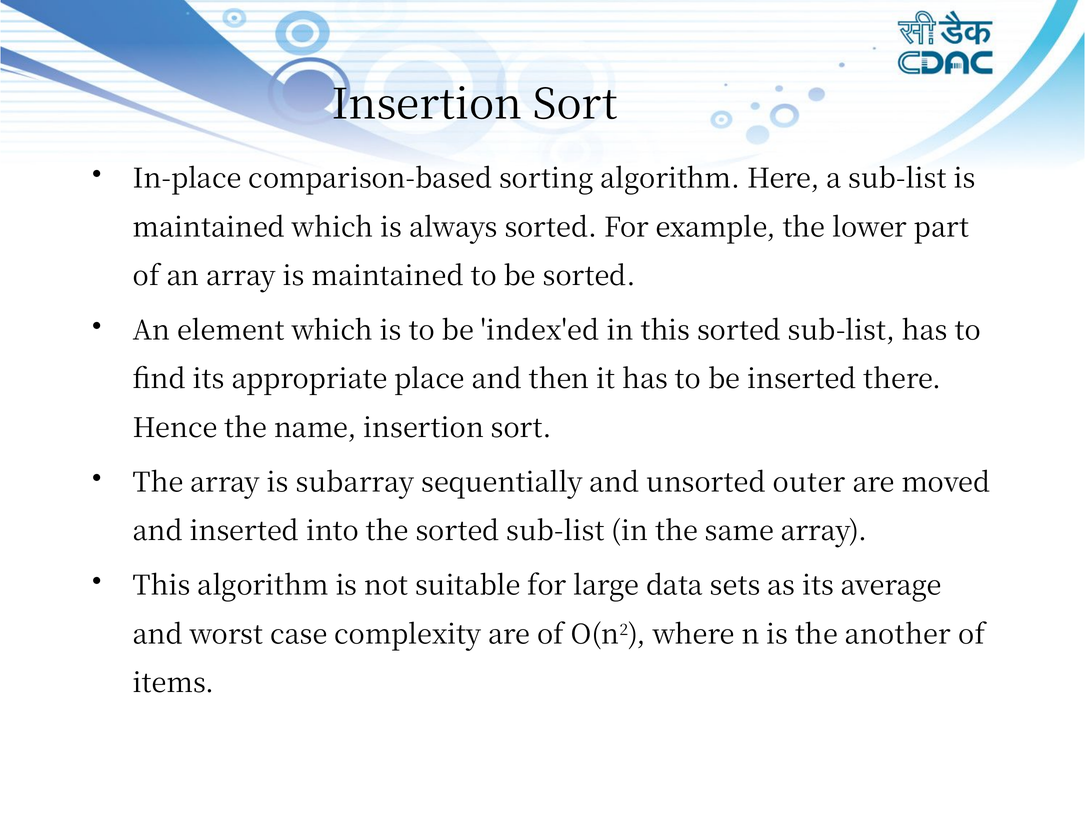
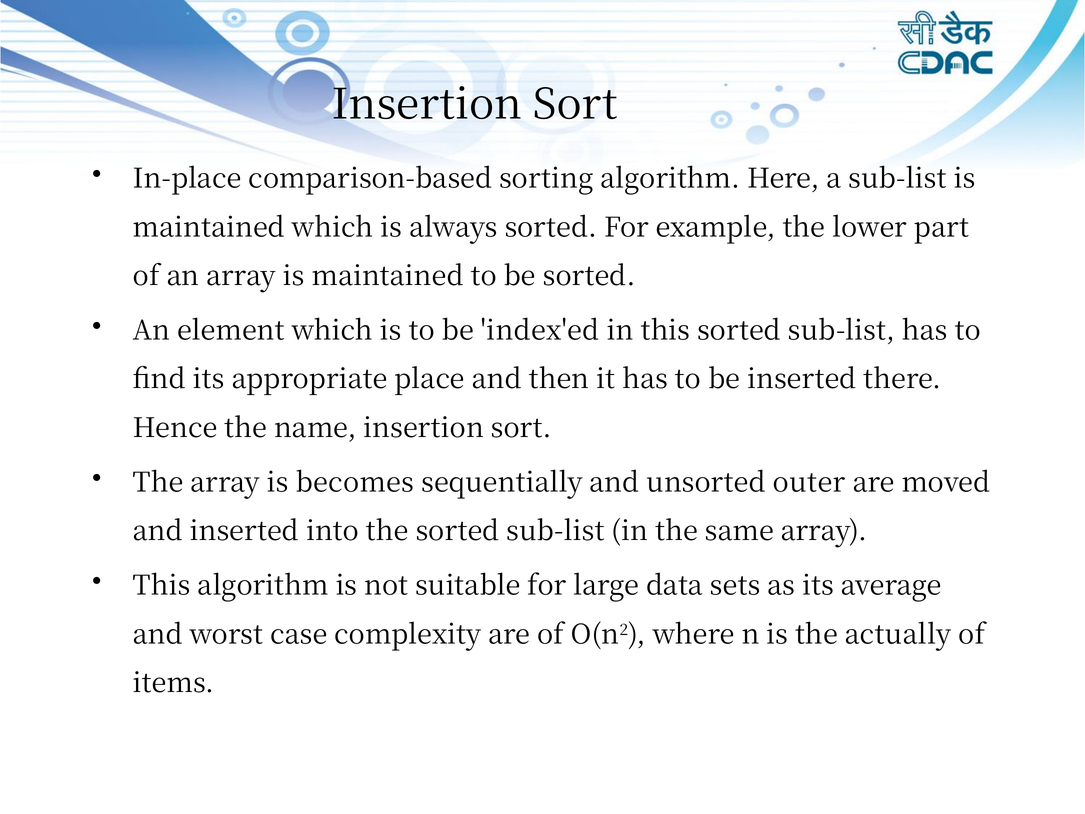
subarray: subarray -> becomes (355, 482)
another: another -> actually (898, 634)
